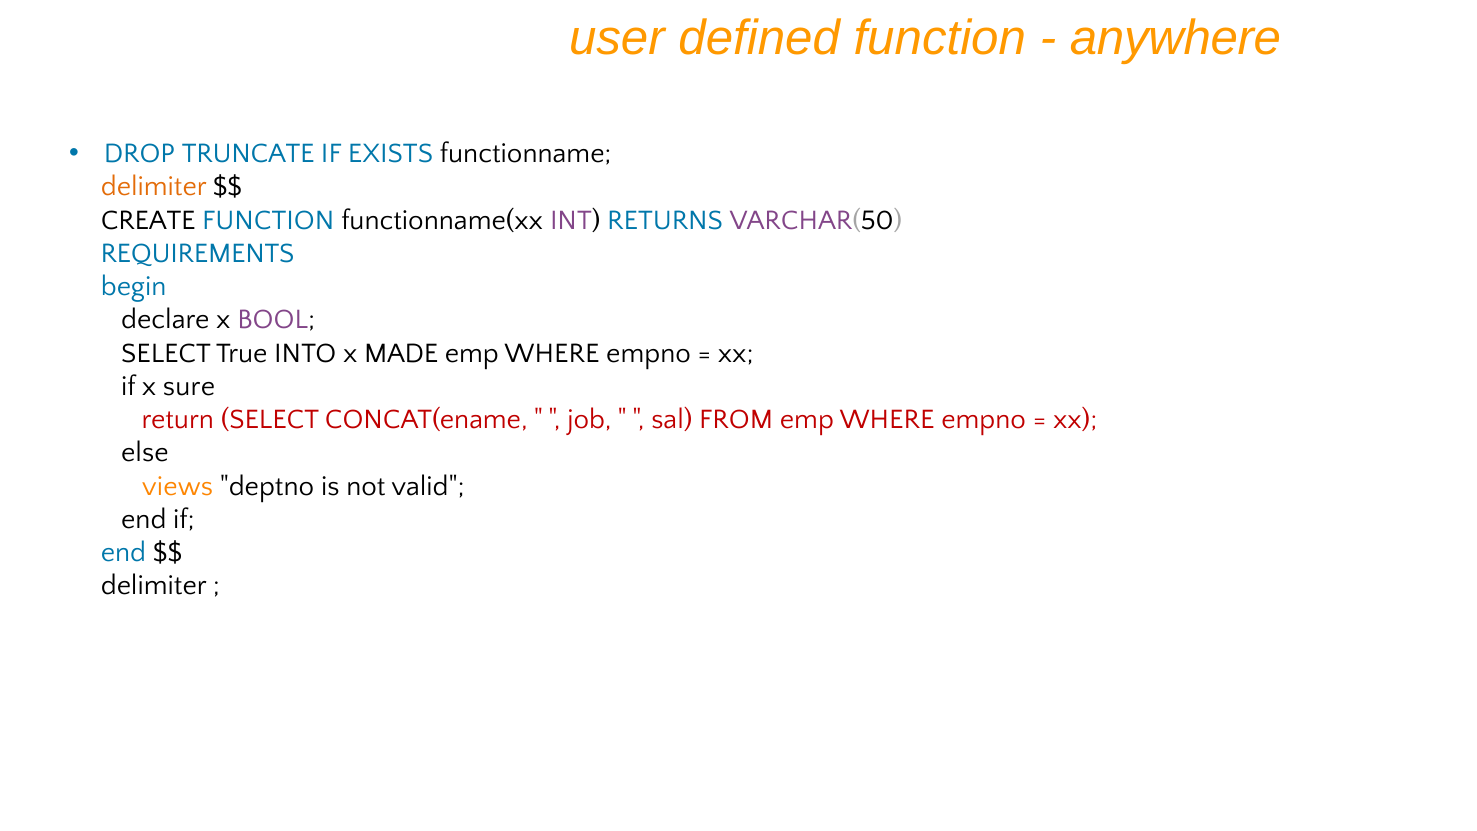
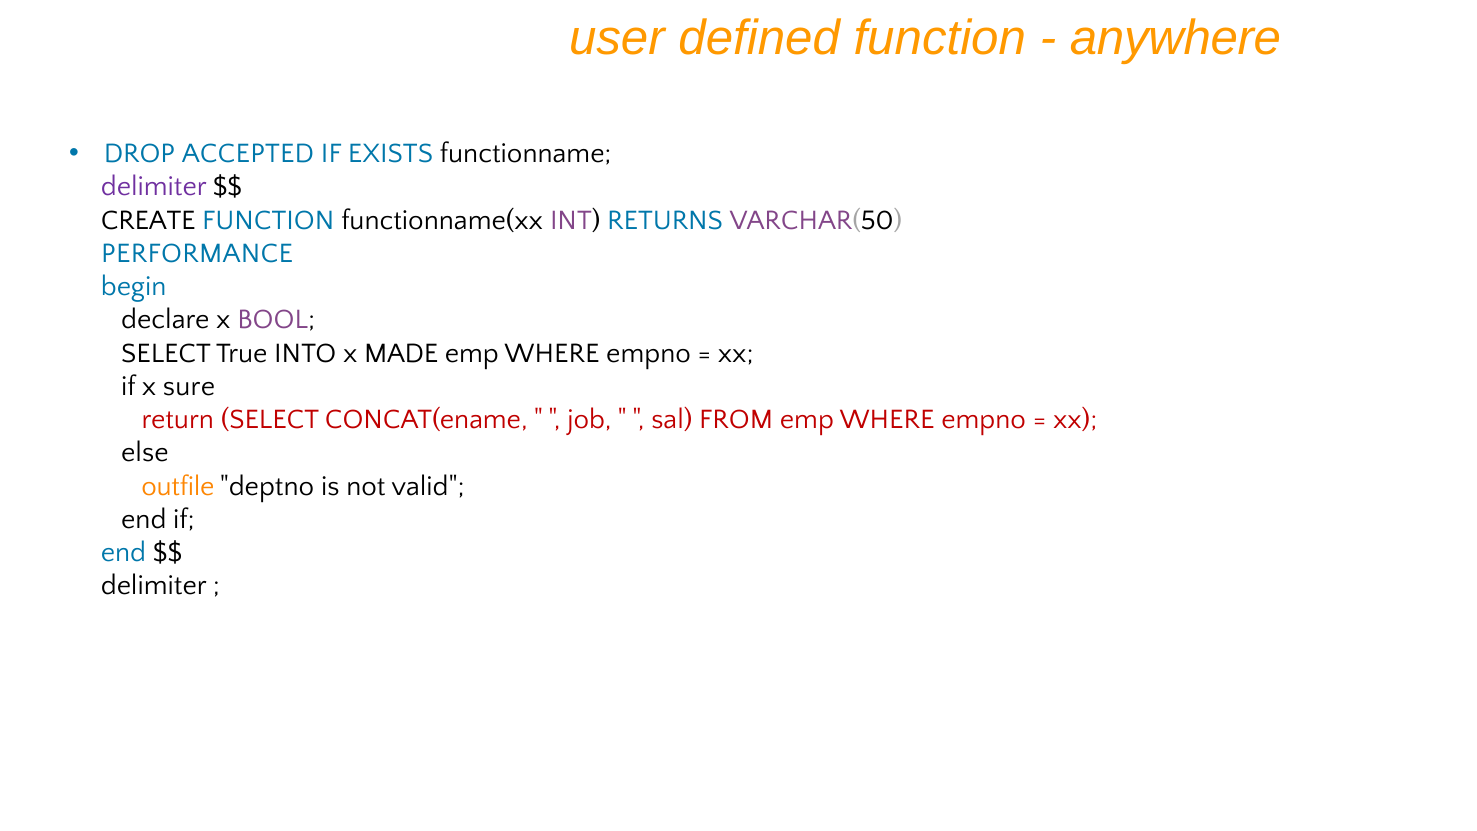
TRUNCATE: TRUNCATE -> ACCEPTED (248, 154)
delimiter colour: orange -> purple (154, 187)
REQUIREMENTS: REQUIREMENTS -> PERFORMANCE (197, 253)
views: views -> outfile (178, 486)
